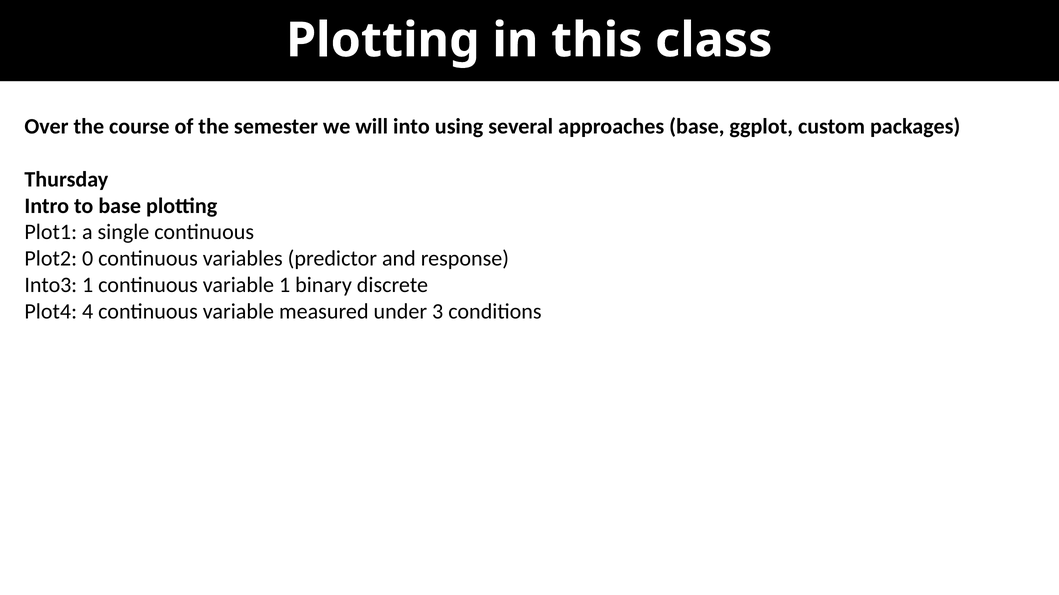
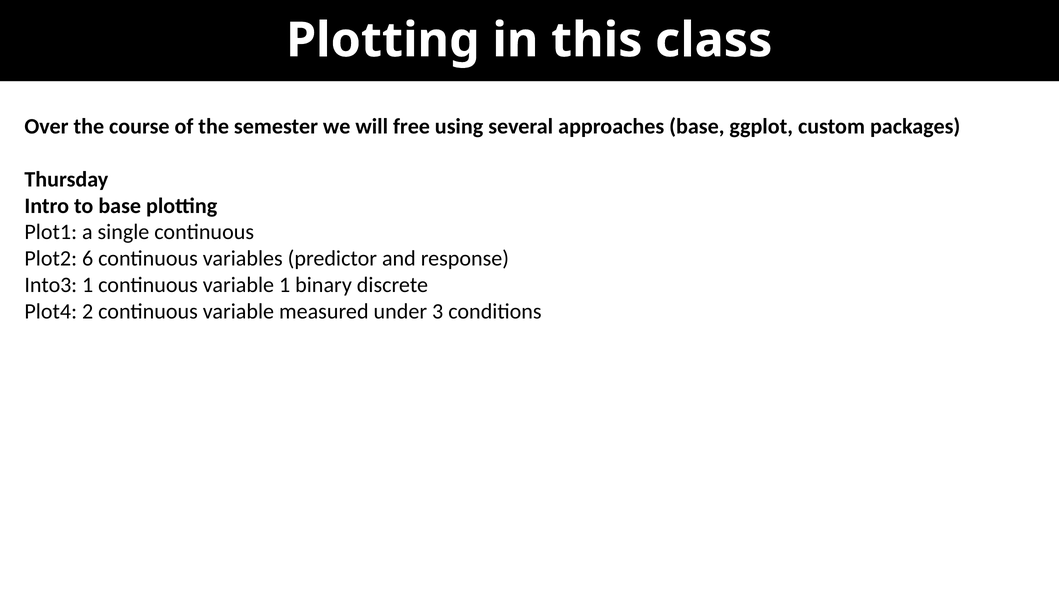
into: into -> free (412, 127)
0: 0 -> 6 (88, 259)
4: 4 -> 2 (88, 312)
